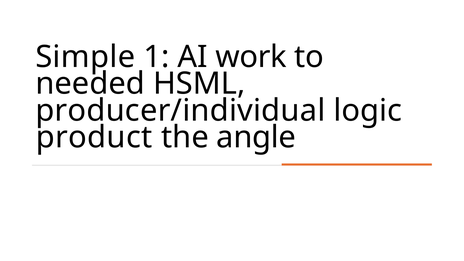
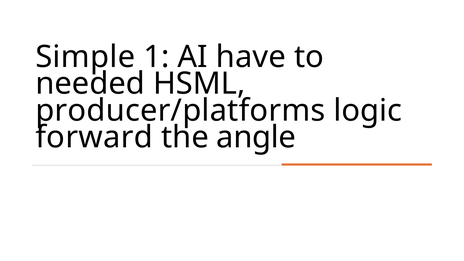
work: work -> have (251, 57)
producer/individual: producer/individual -> producer/platforms (180, 111)
product: product -> forward (94, 137)
